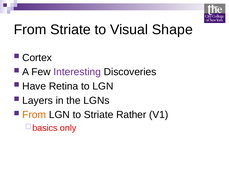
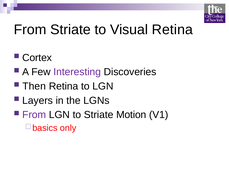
Visual Shape: Shape -> Retina (172, 30)
Have: Have -> Then (34, 86)
From colour: orange -> purple (34, 115)
Rather: Rather -> Motion (131, 115)
